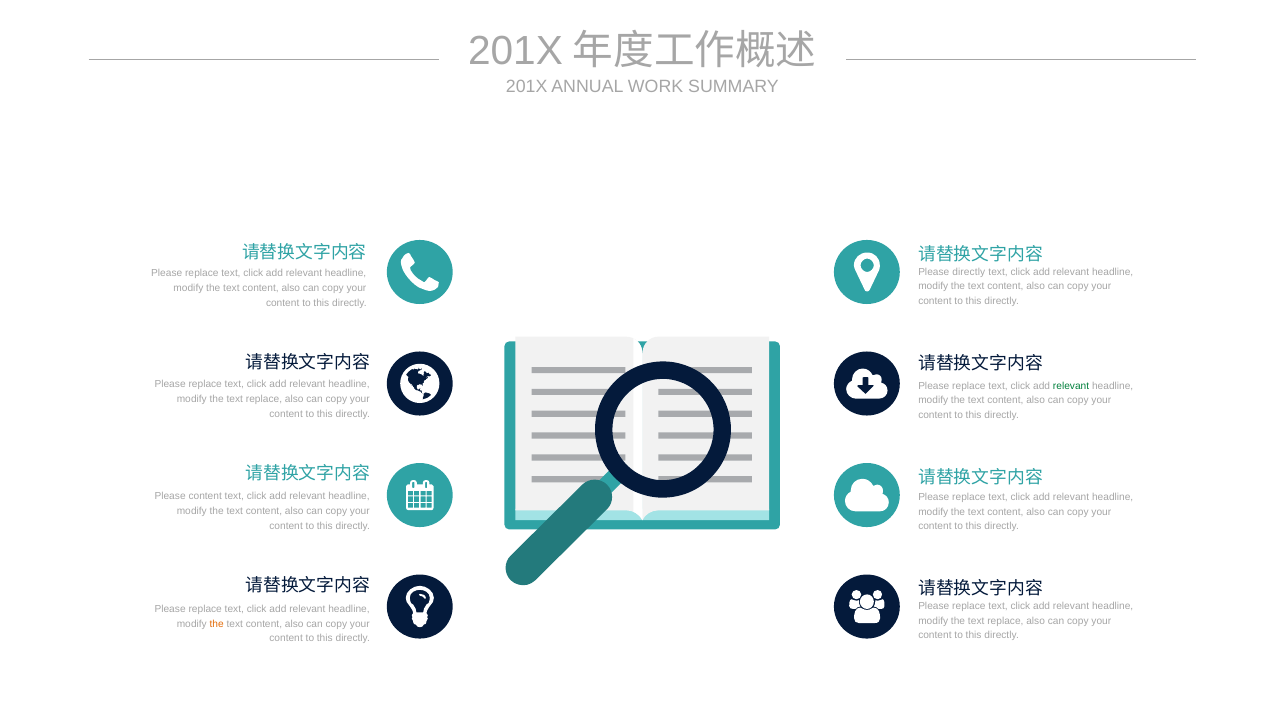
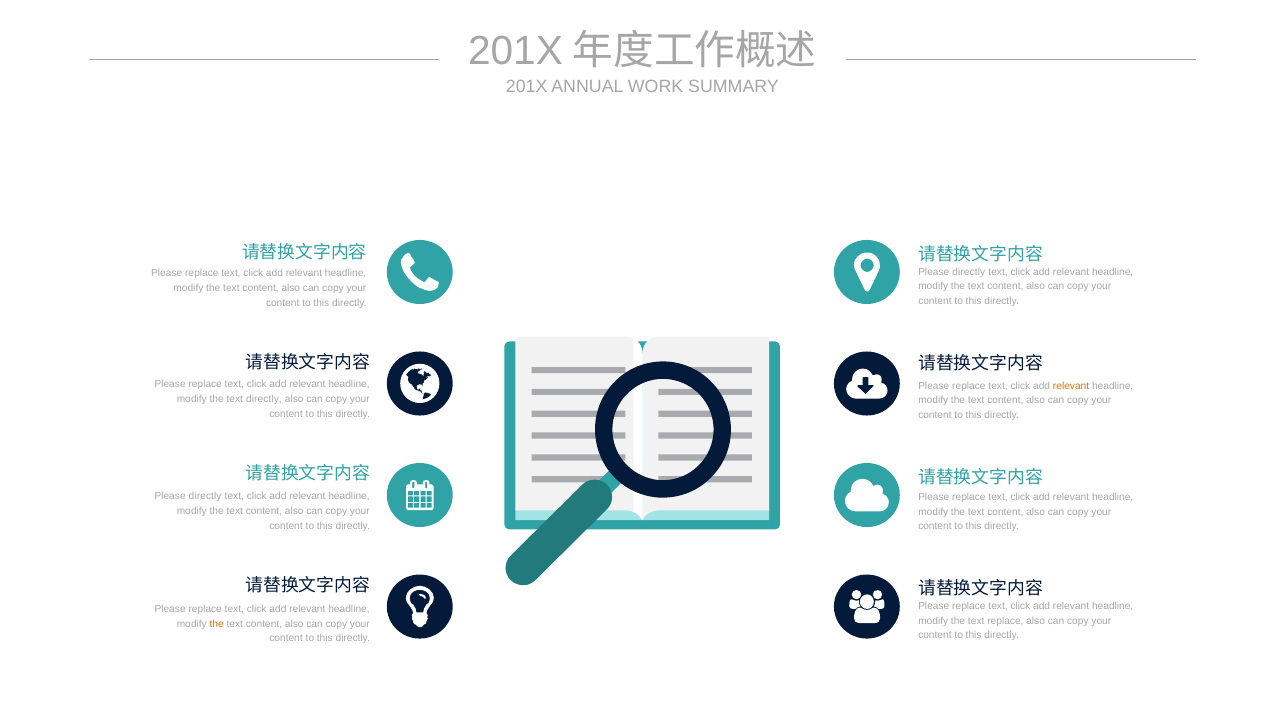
relevant colour: green -> orange (1071, 386)
replace: replace -> directly (264, 399)
content: content -> directly (205, 496)
